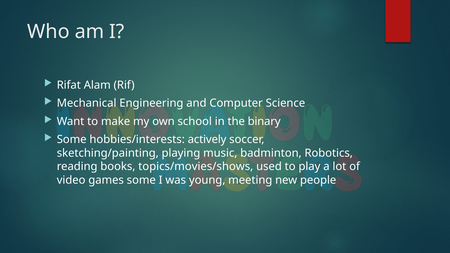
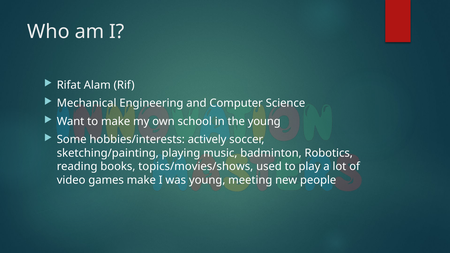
the binary: binary -> young (264, 121)
games some: some -> make (141, 180)
